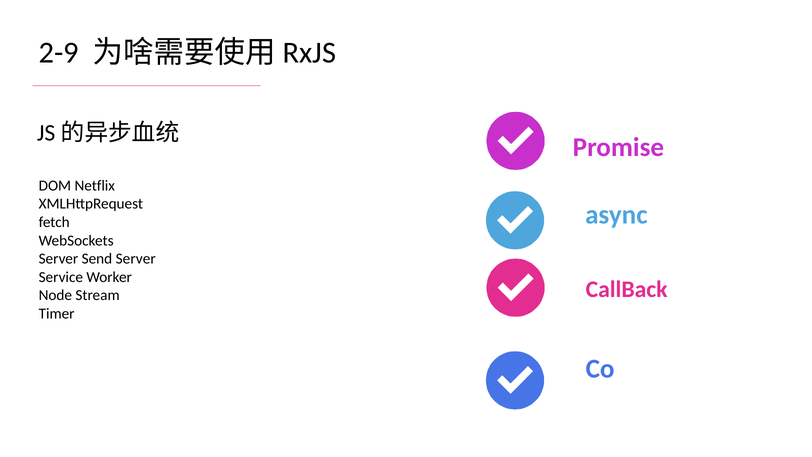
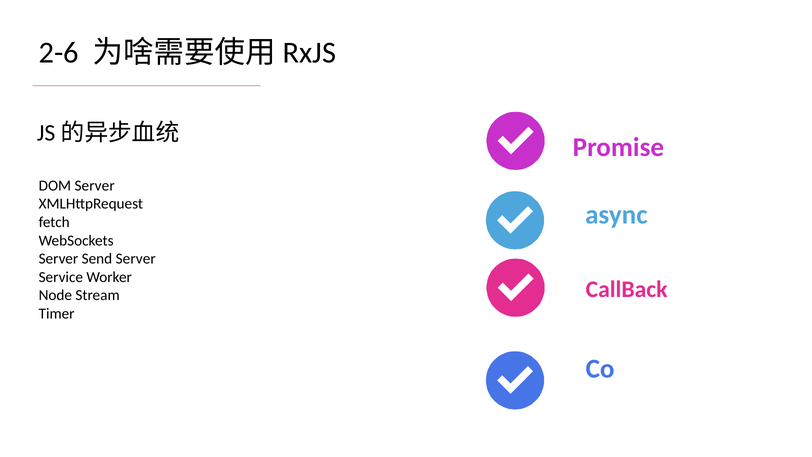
2-9: 2-9 -> 2-6 (59, 53)
DOM Netflix: Netflix -> Server (95, 186)
